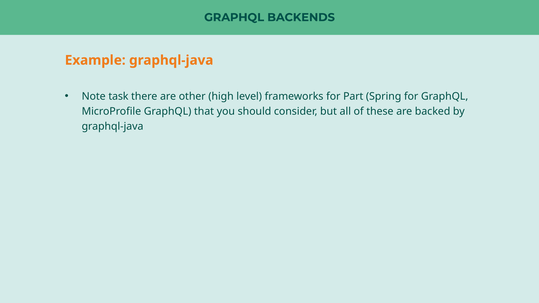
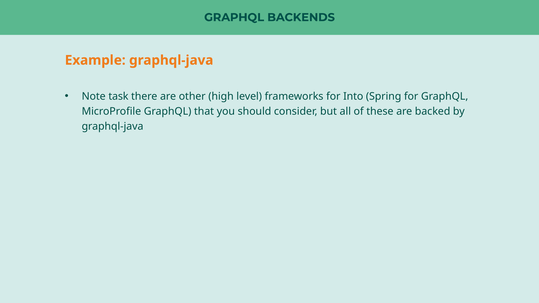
Part: Part -> Into (353, 96)
